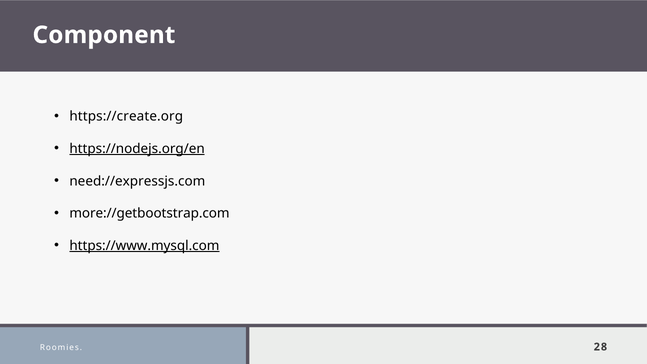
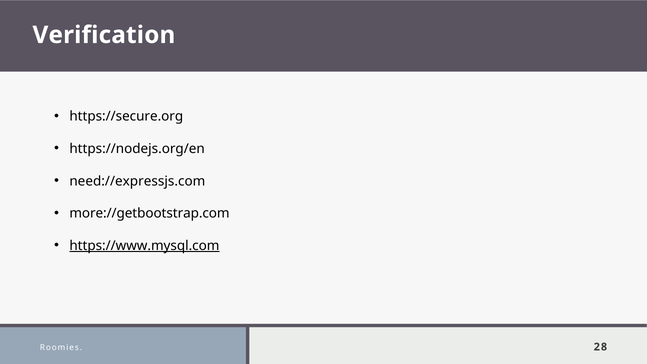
Component: Component -> Verification (104, 35)
https://create.org: https://create.org -> https://secure.org (126, 116)
https://nodejs.org/en underline: present -> none (137, 149)
